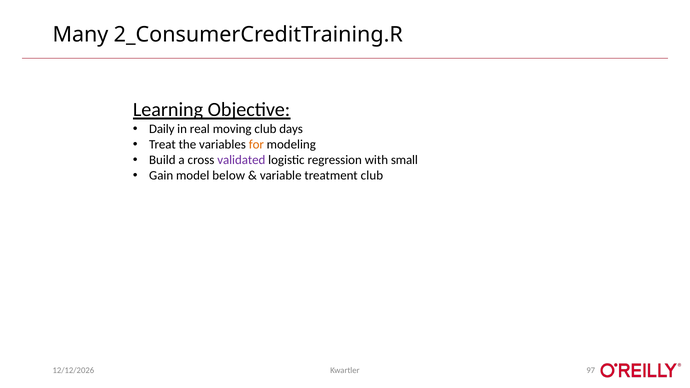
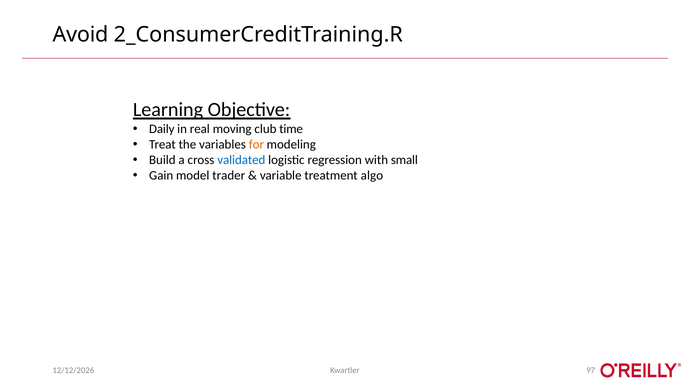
Many: Many -> Avoid (80, 35)
days: days -> time (291, 129)
validated colour: purple -> blue (241, 160)
below: below -> trader (229, 176)
treatment club: club -> algo (372, 176)
